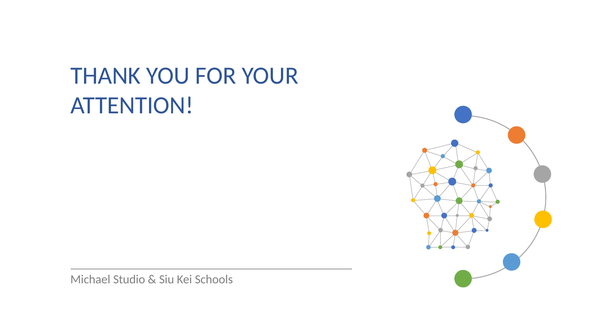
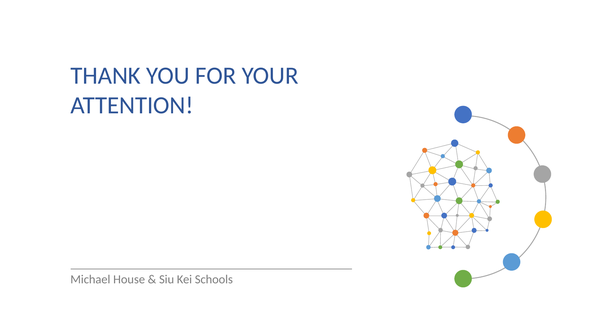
Studio: Studio -> House (129, 279)
